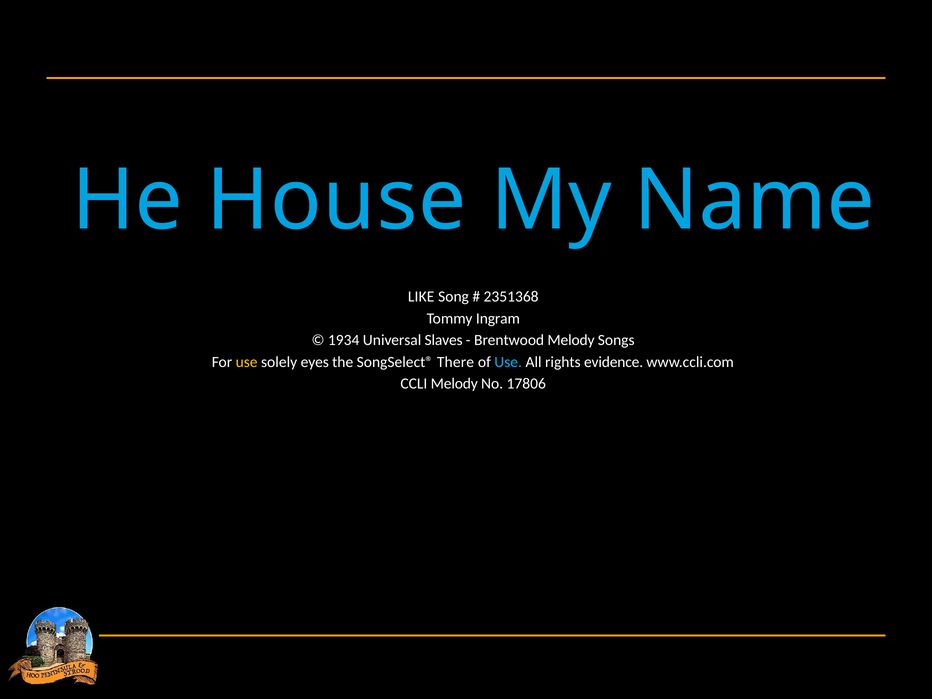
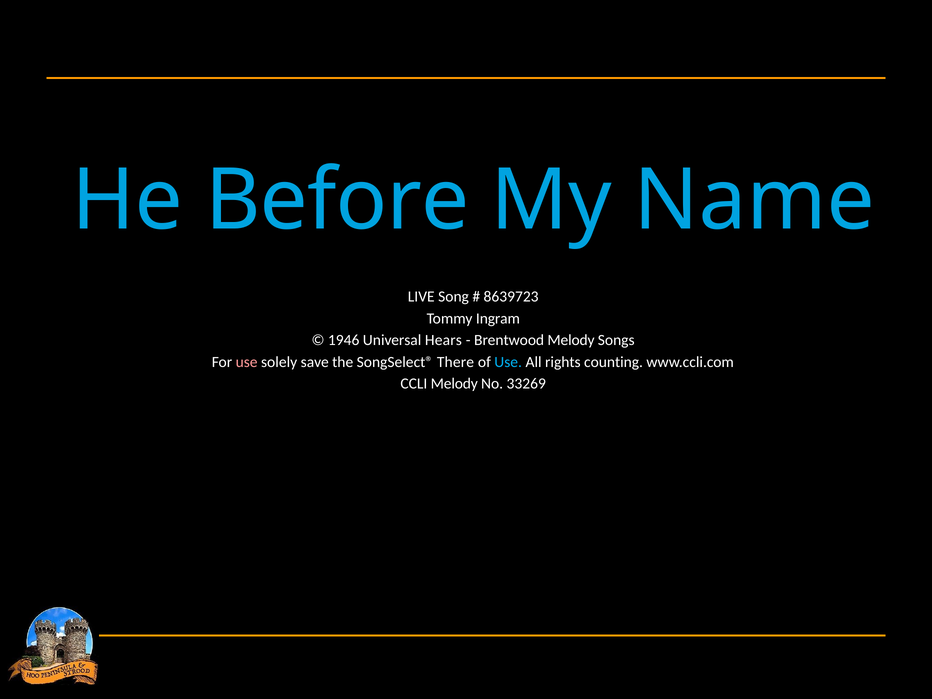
House: House -> Before (337, 201)
LIKE: LIKE -> LIVE (421, 297)
2351368: 2351368 -> 8639723 (511, 297)
1934: 1934 -> 1946 (344, 340)
Slaves: Slaves -> Hears (443, 340)
use colour: yellow -> pink (247, 362)
eyes: eyes -> save (315, 362)
evidence: evidence -> counting (614, 362)
17806: 17806 -> 33269 (526, 384)
